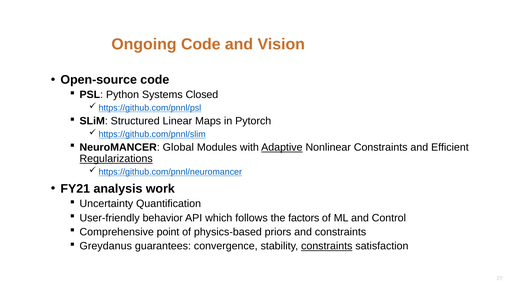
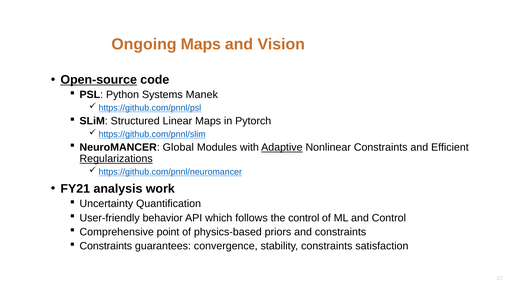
Ongoing Code: Code -> Maps (201, 44)
Open-source underline: none -> present (99, 80)
Closed: Closed -> Manek (202, 95)
the factors: factors -> control (304, 218)
Greydanus: Greydanus -> Constraints (106, 246)
constraints underline: present -> none (327, 246)
